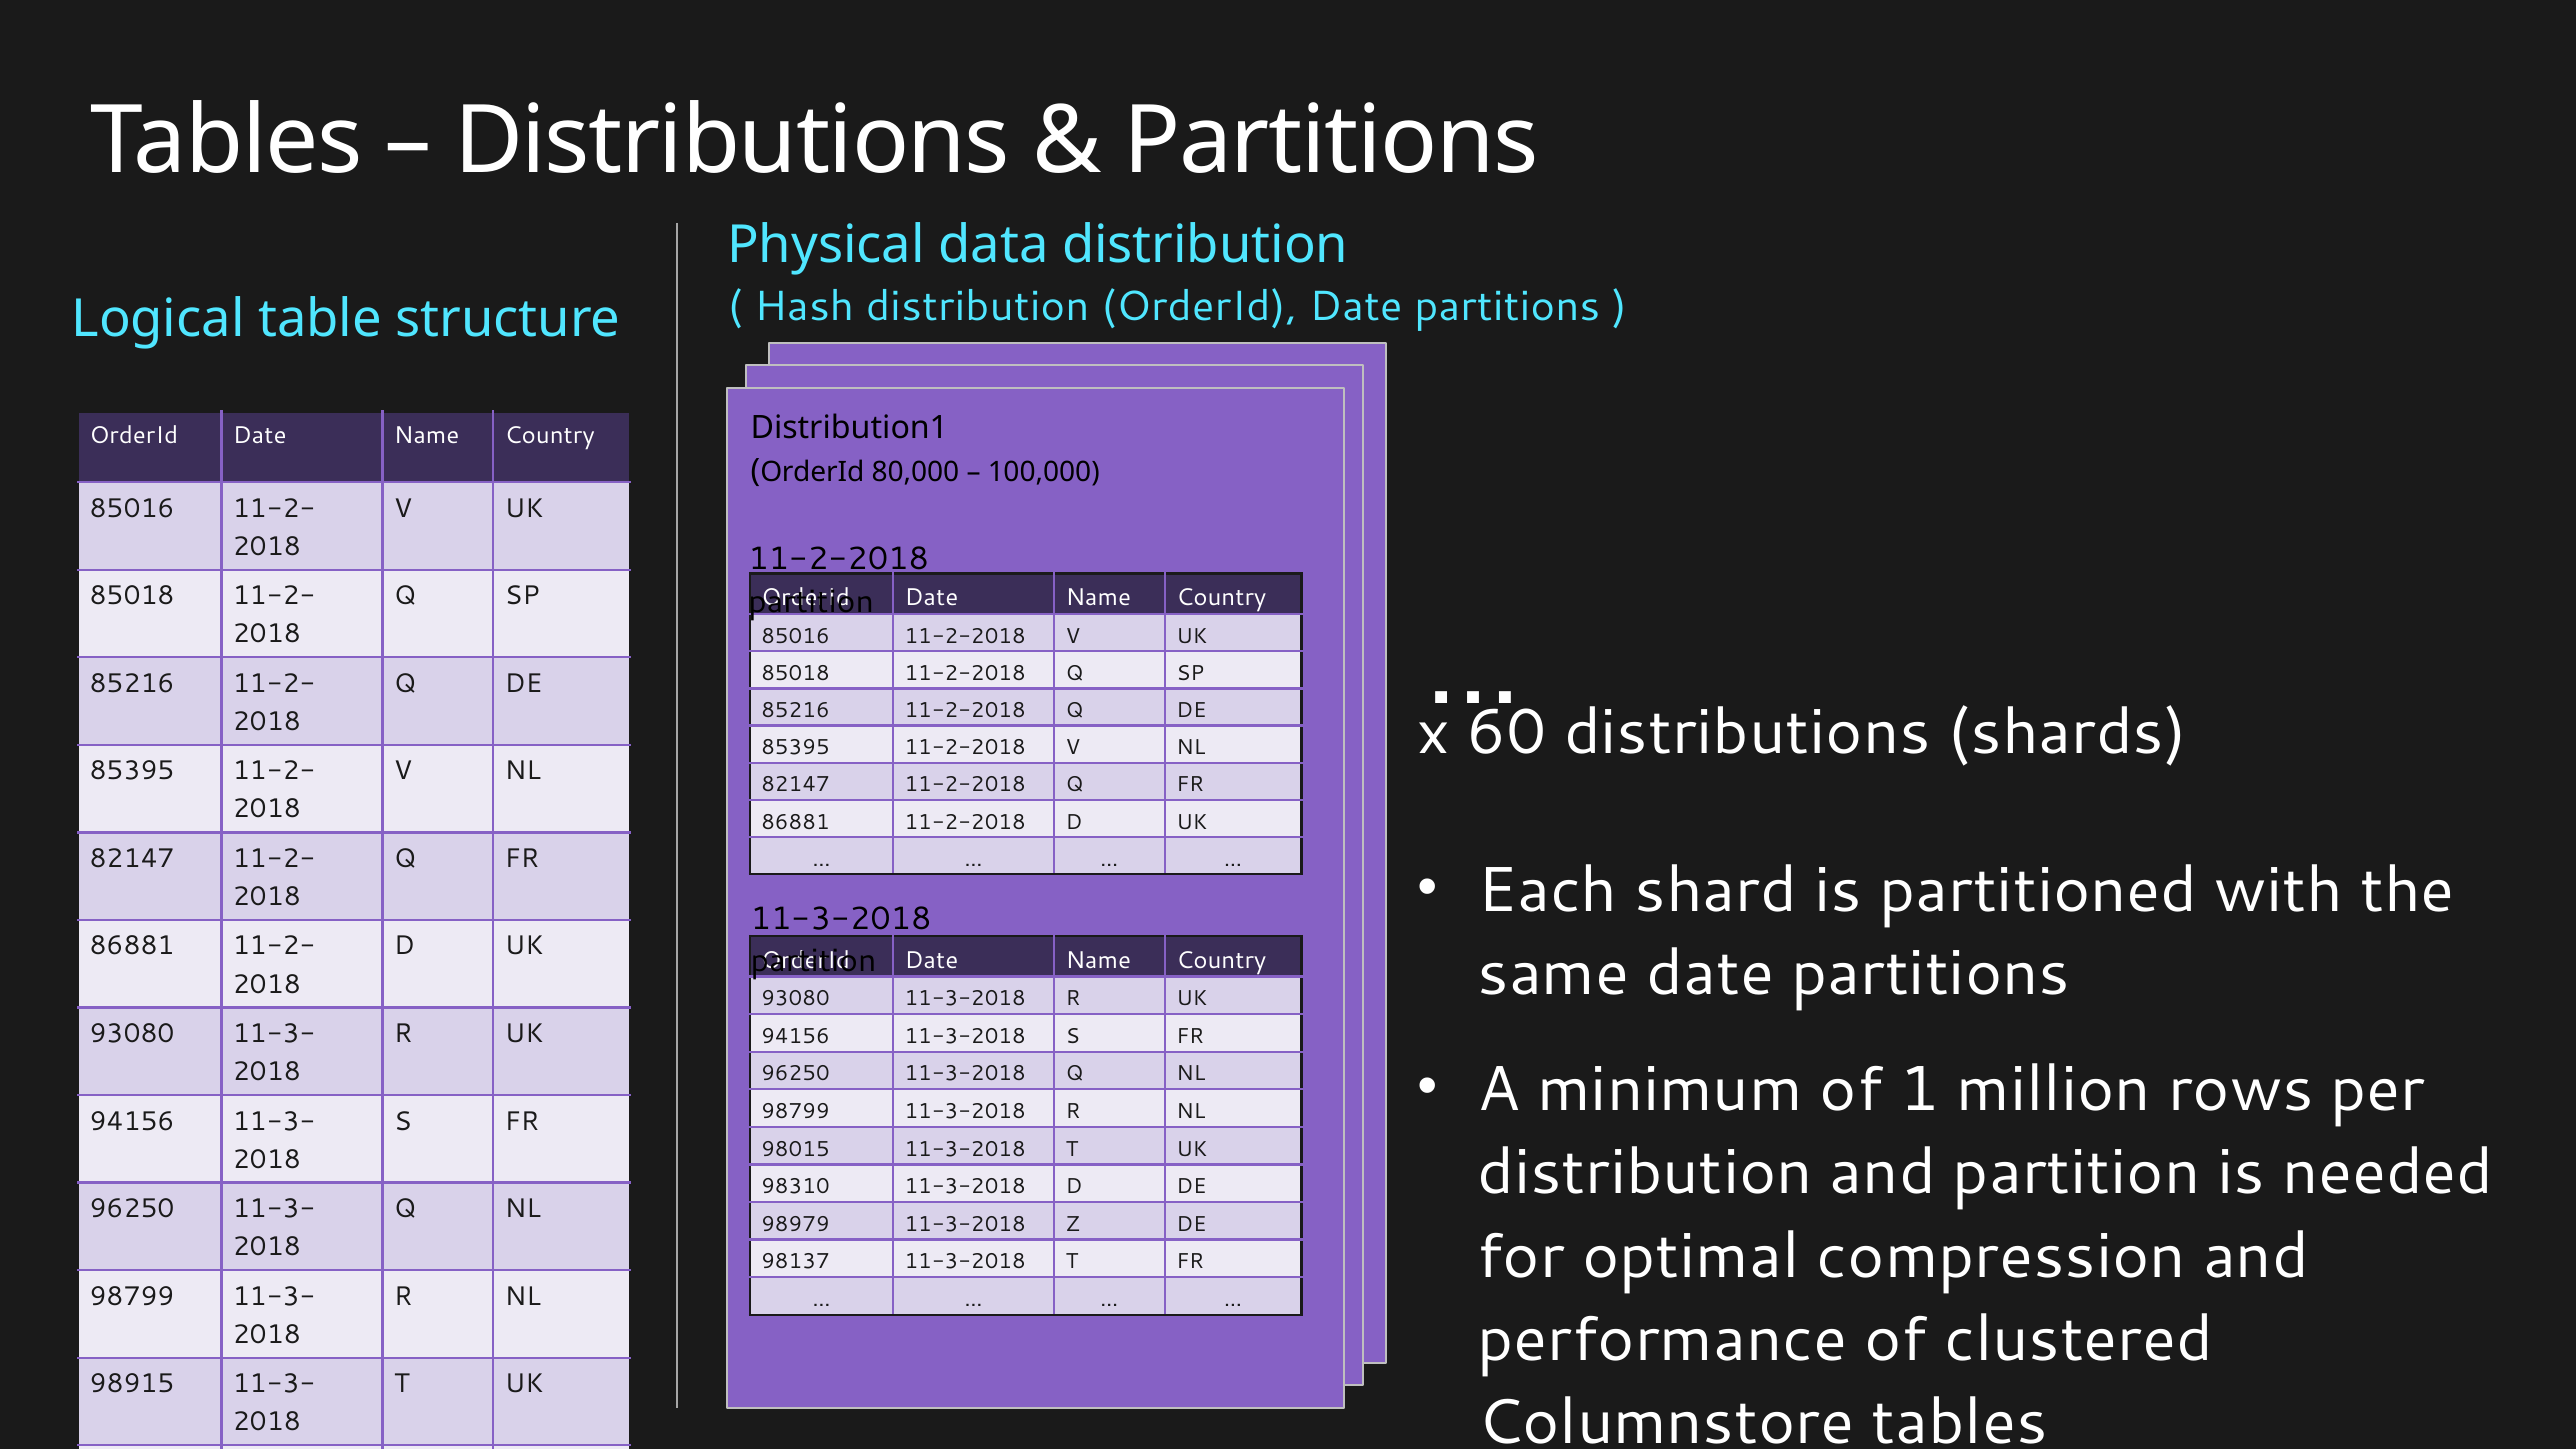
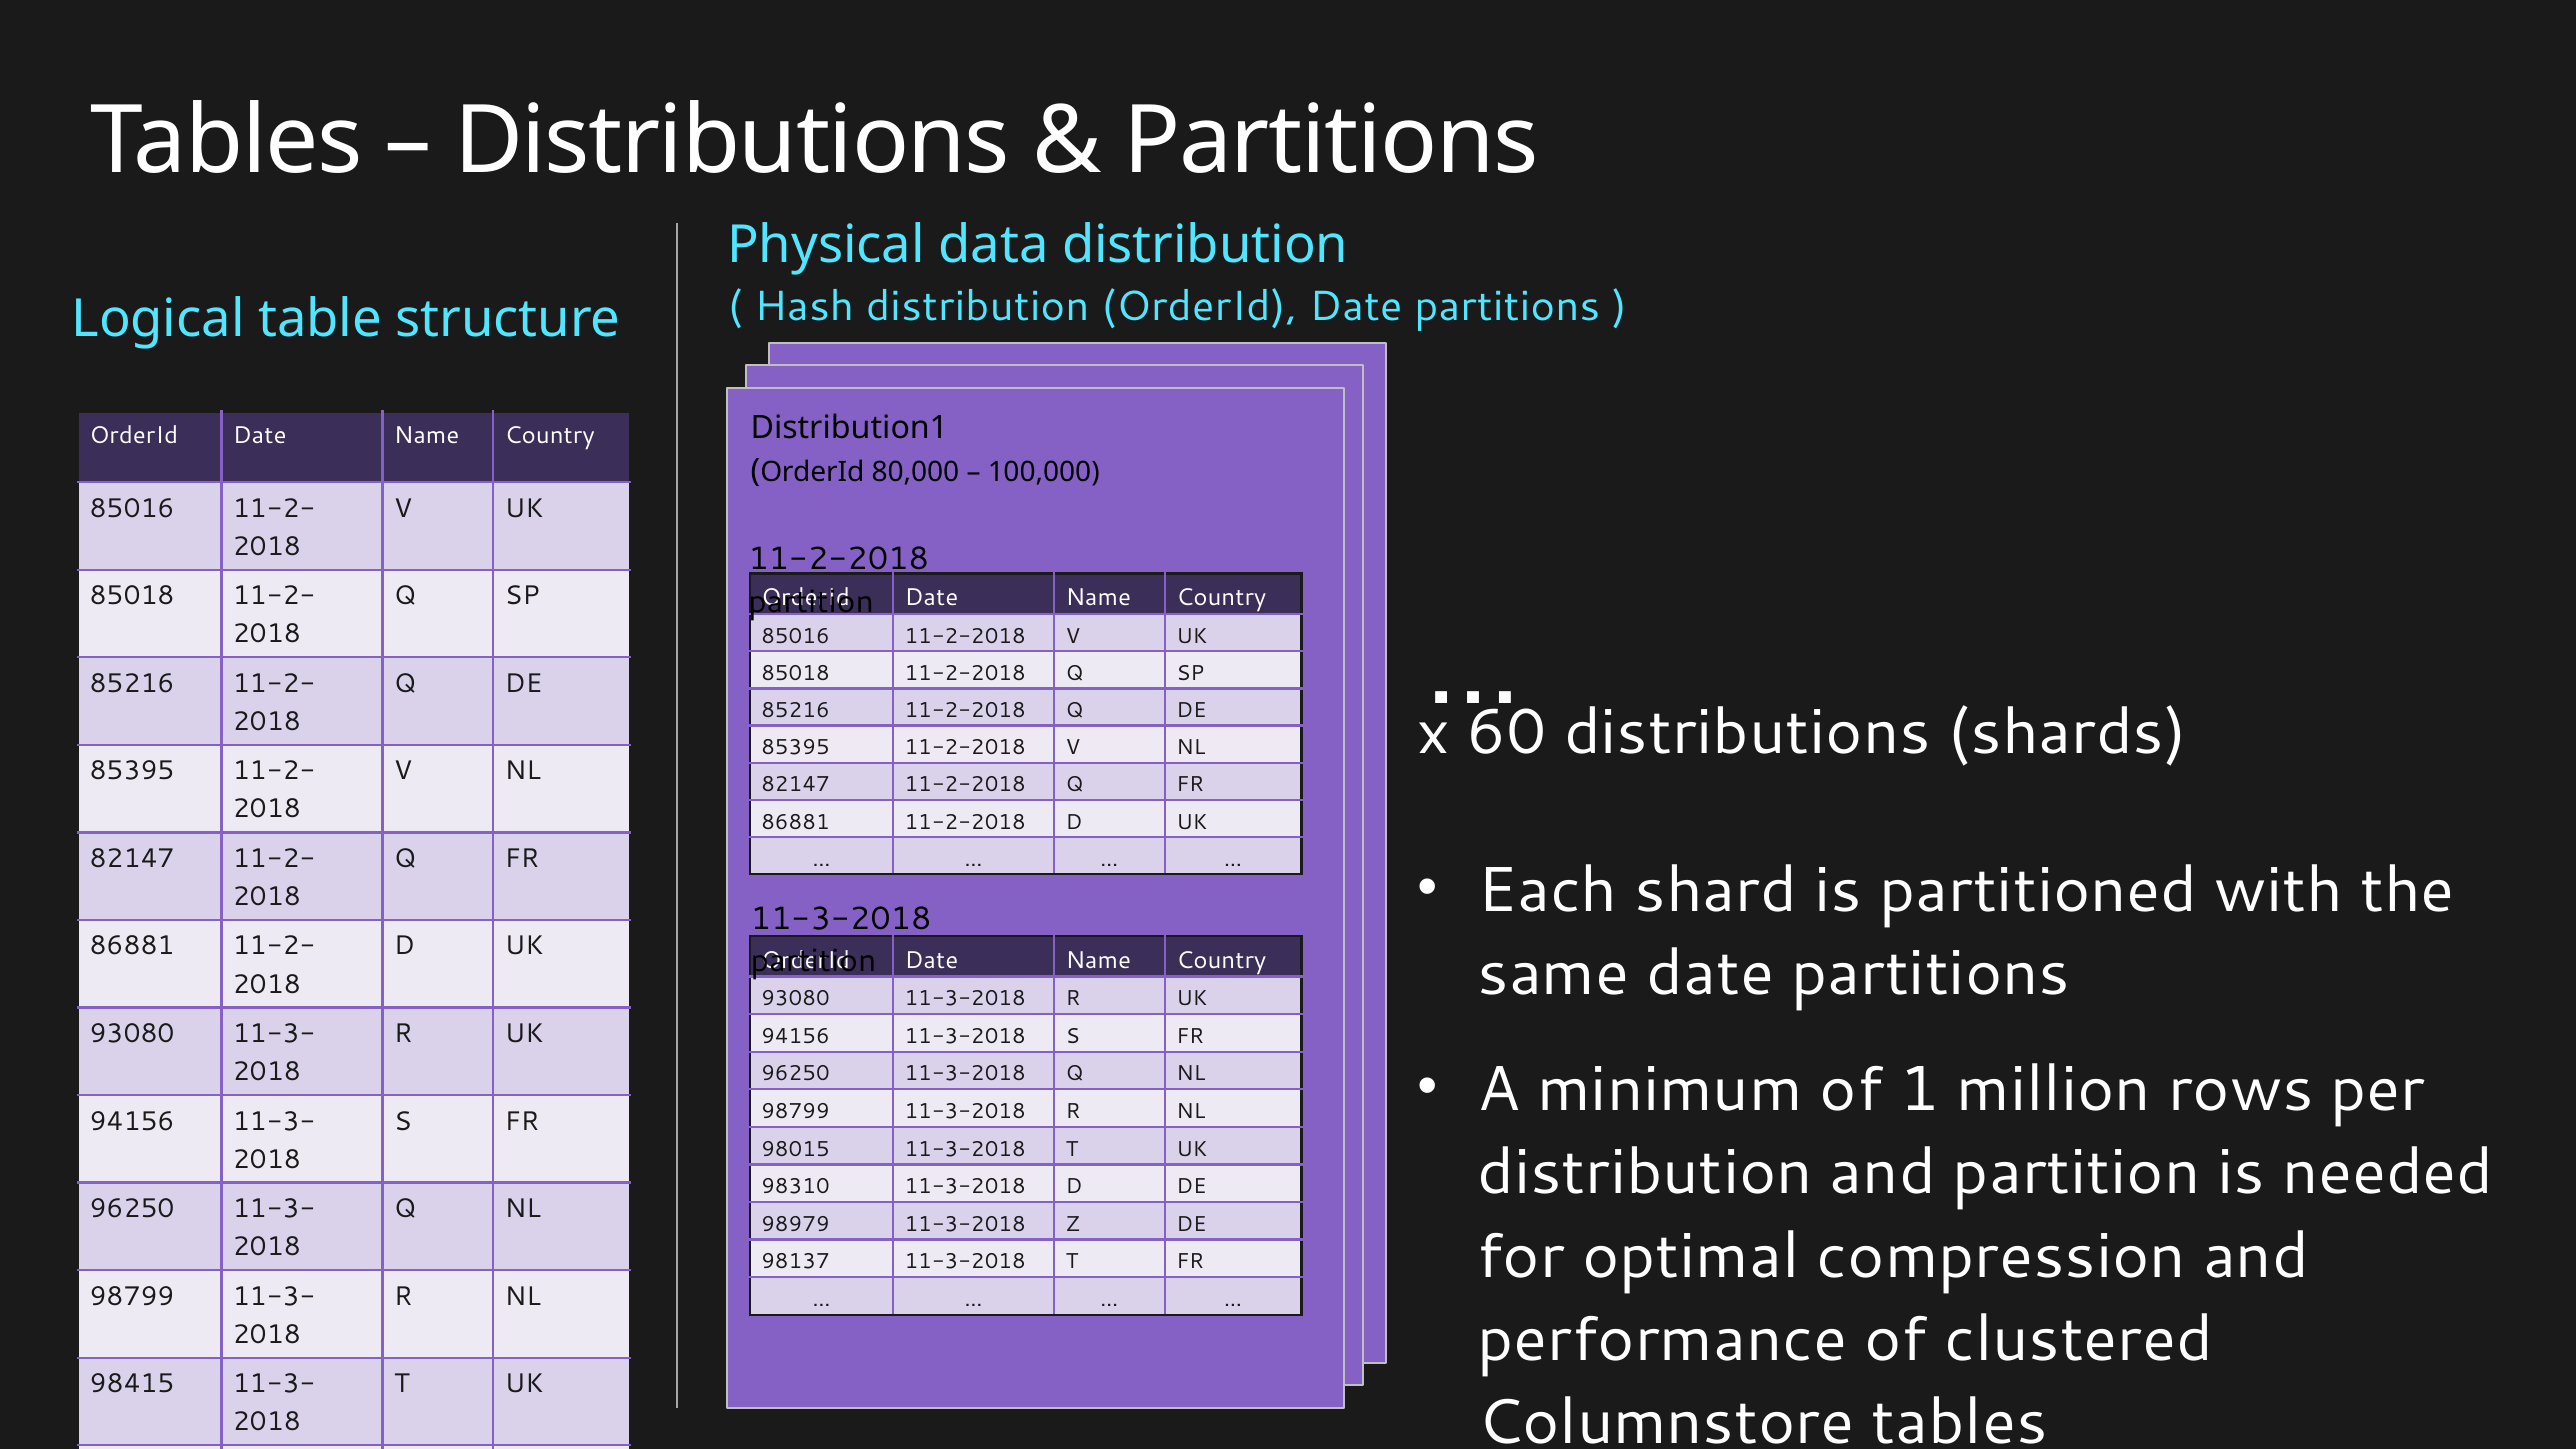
98915: 98915 -> 98415 (132, 1384)
